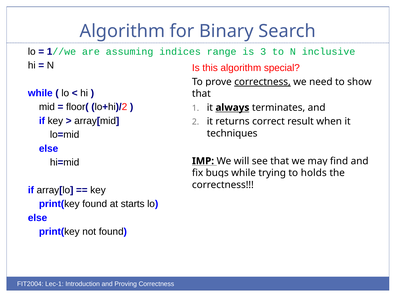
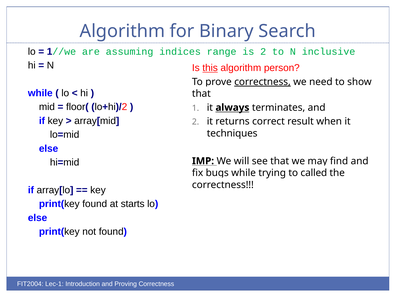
is 3: 3 -> 2 (263, 51)
this underline: none -> present (210, 68)
special: special -> person (282, 68)
holds: holds -> called (314, 173)
